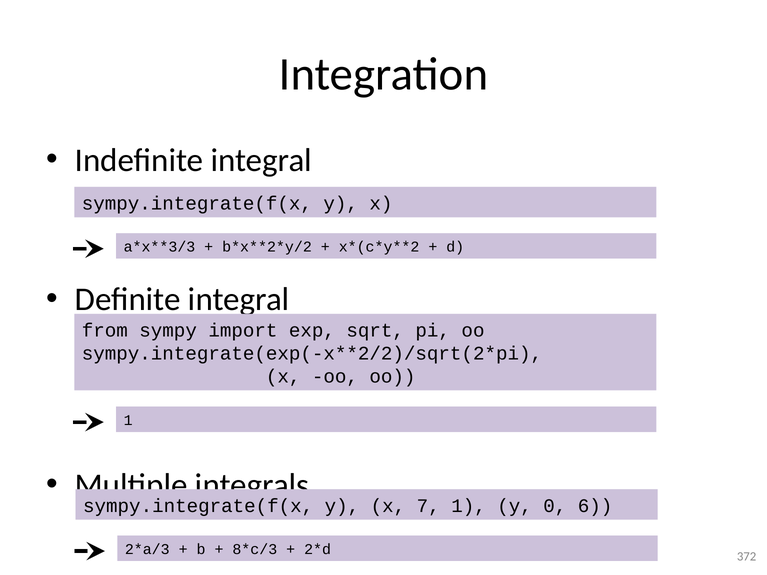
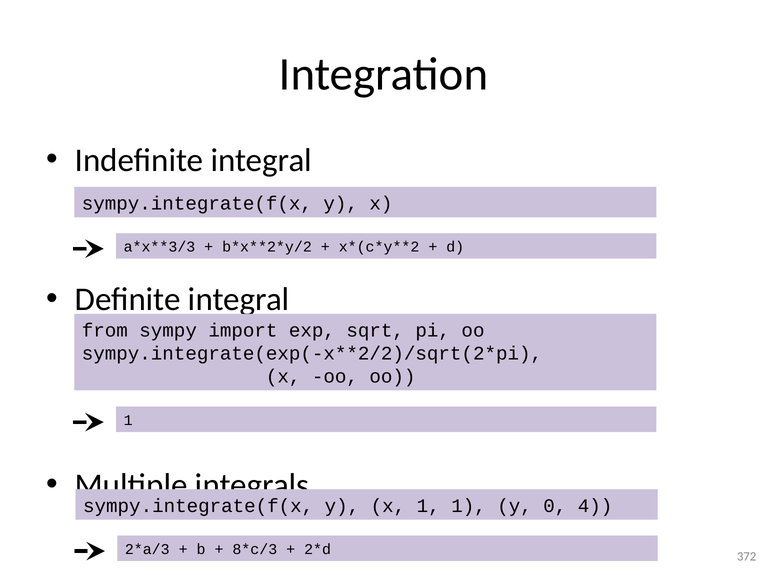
x 7: 7 -> 1 (428, 506)
6: 6 -> 4 (595, 506)
